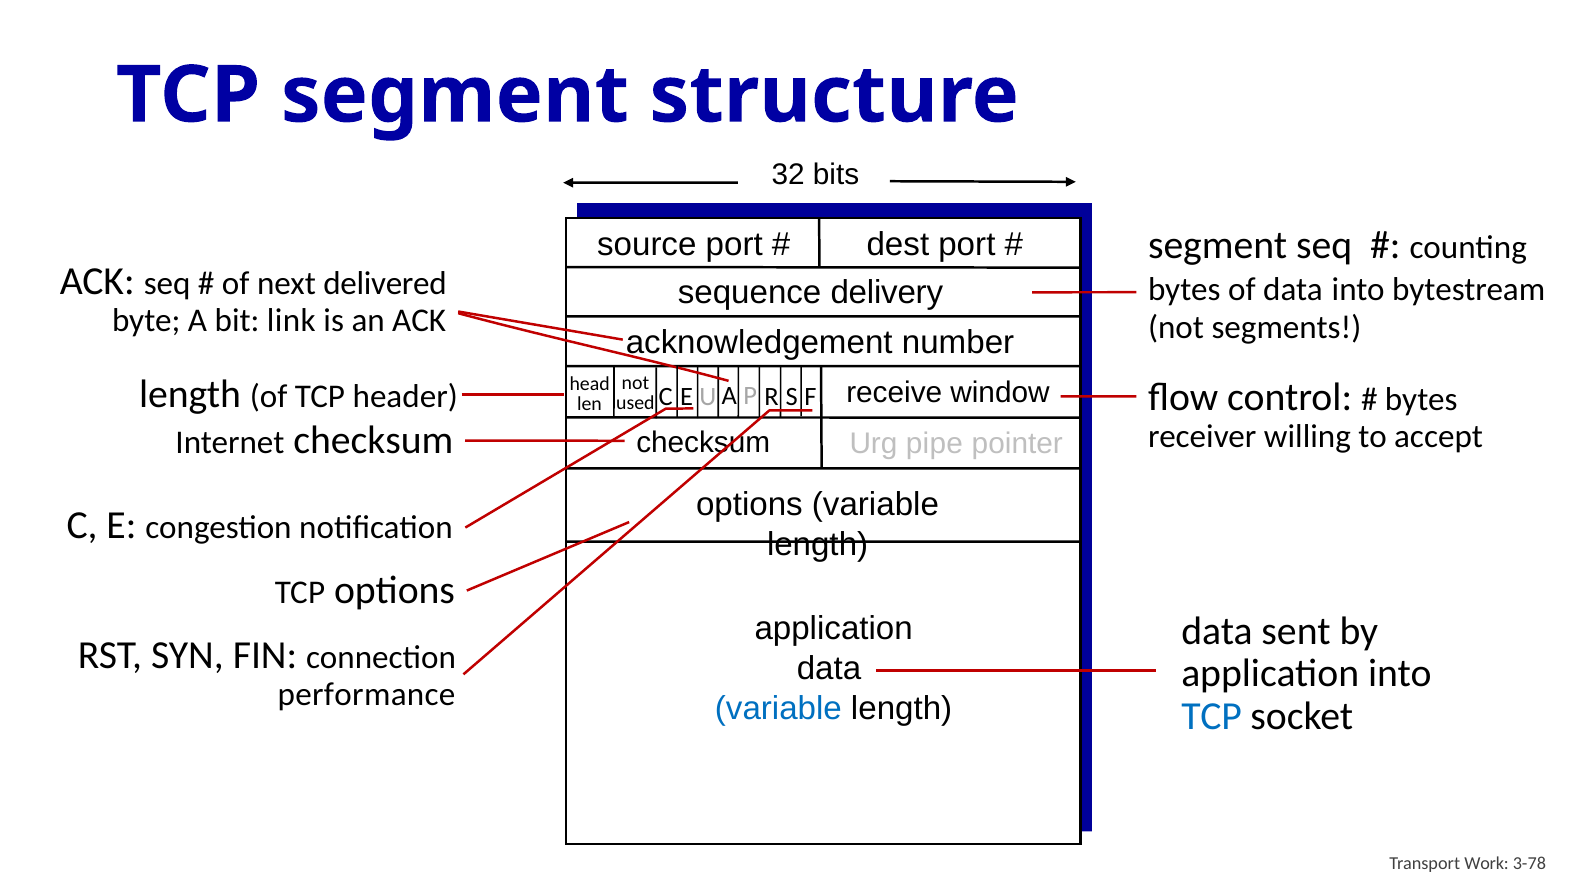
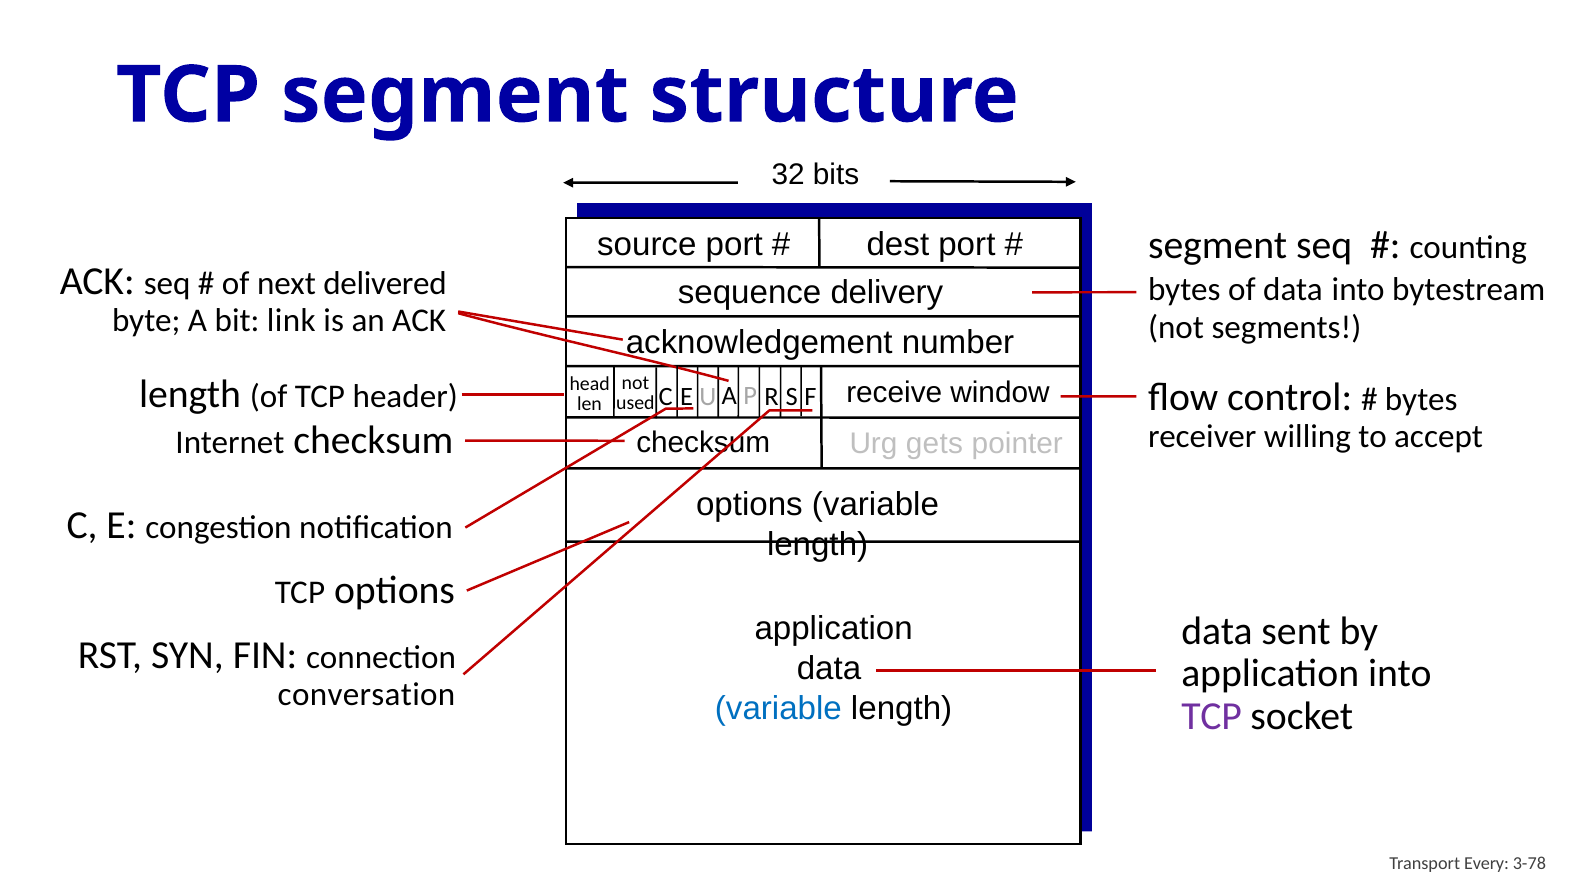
pipe: pipe -> gets (934, 444)
performance: performance -> conversation (367, 695)
TCP colour: blue -> purple (1212, 717)
Work: Work -> Every (1487, 864)
